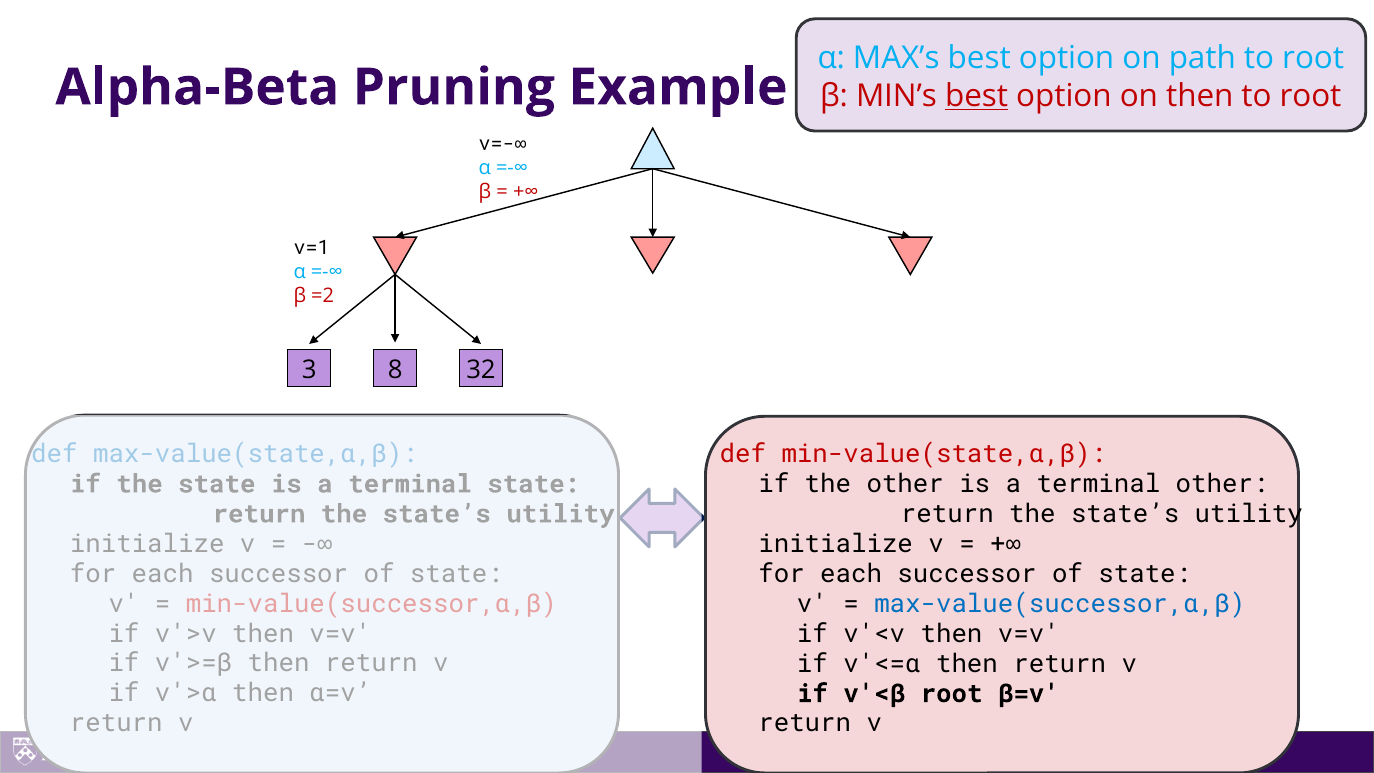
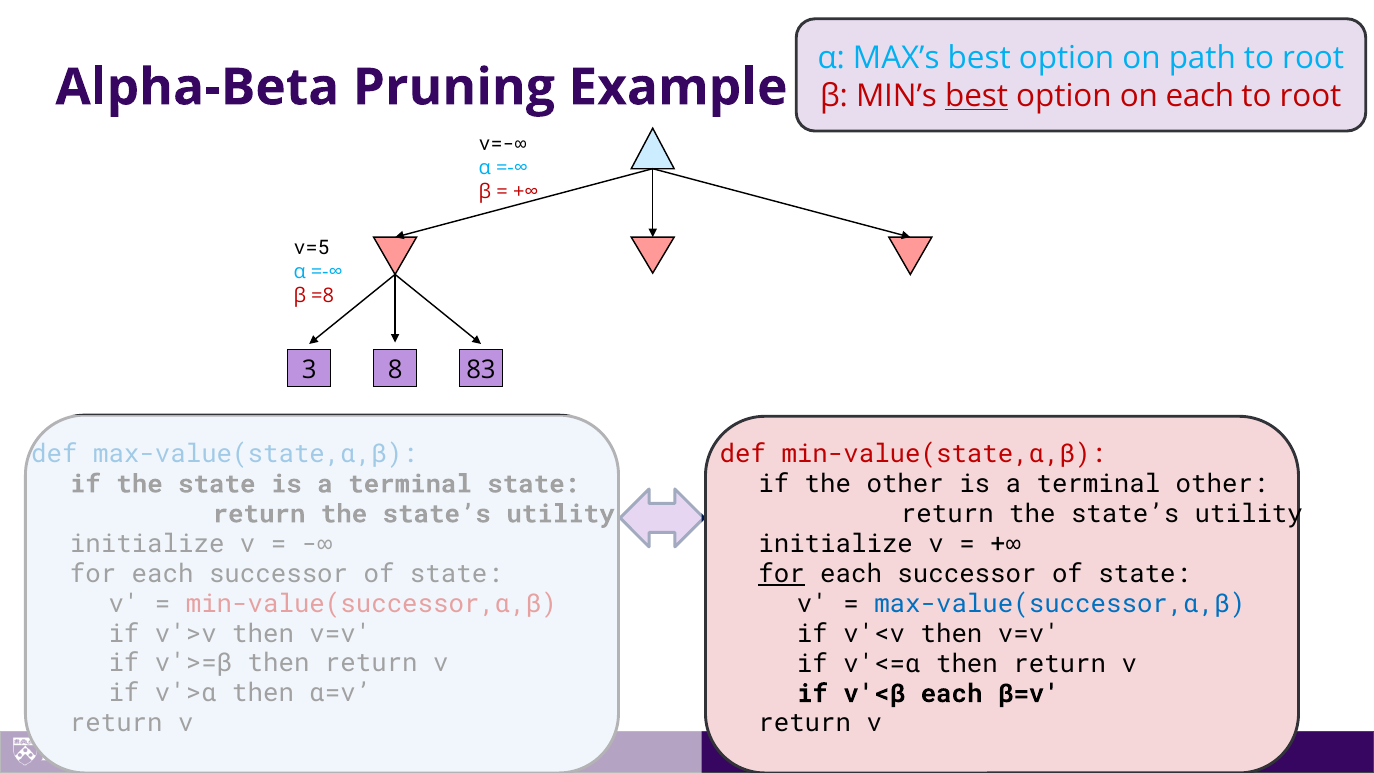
on then: then -> each (1200, 96)
v=1: v=1 -> v=5 (312, 248)
=2: =2 -> =8 (323, 296)
32: 32 -> 83 (481, 370)
for underline: none -> present (782, 574)
v'<β root: root -> each (952, 693)
